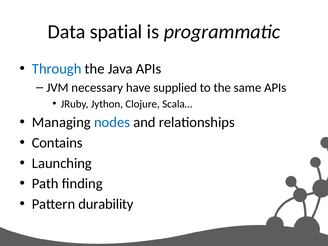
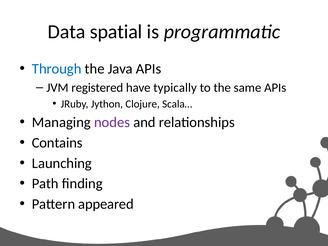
necessary: necessary -> registered (97, 88)
supplied: supplied -> typically (175, 88)
nodes colour: blue -> purple (112, 122)
durability: durability -> appeared (106, 204)
